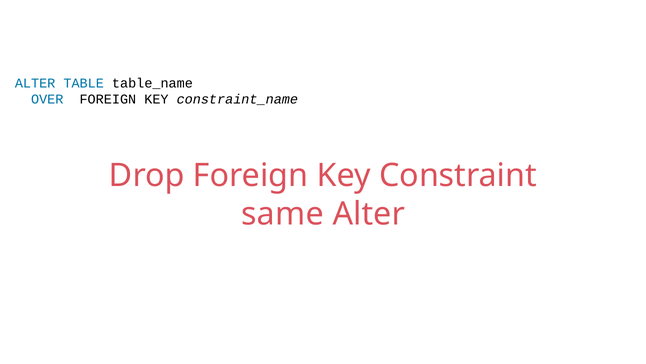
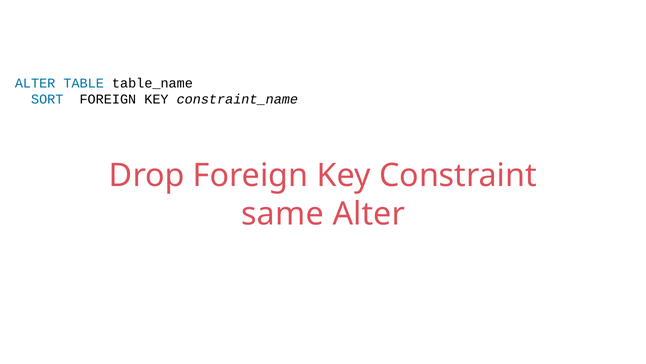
OVER: OVER -> SORT (47, 99)
